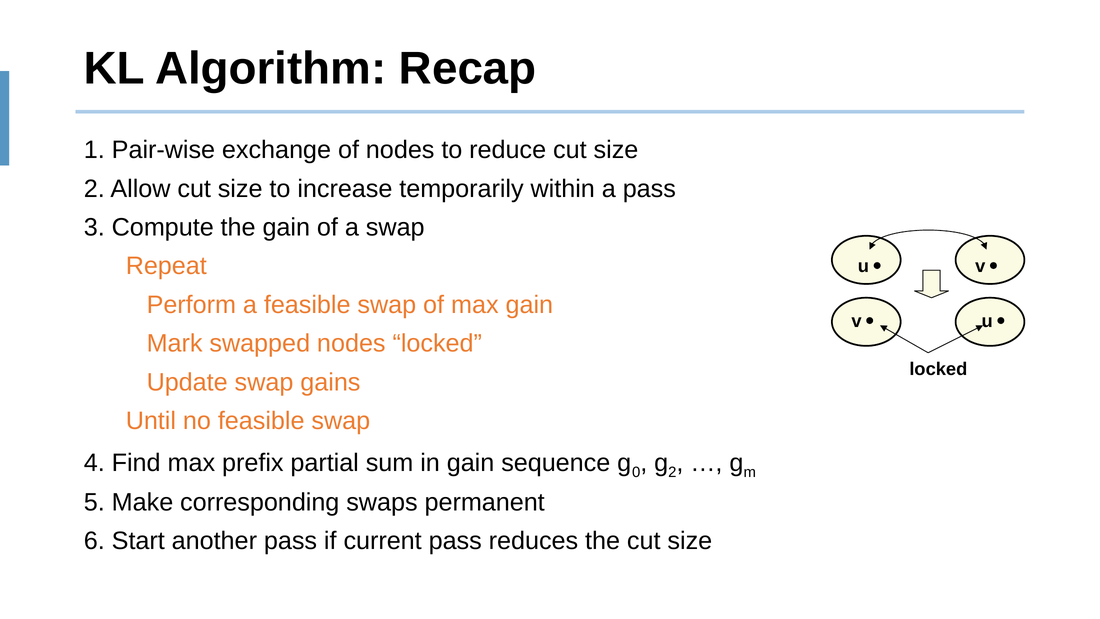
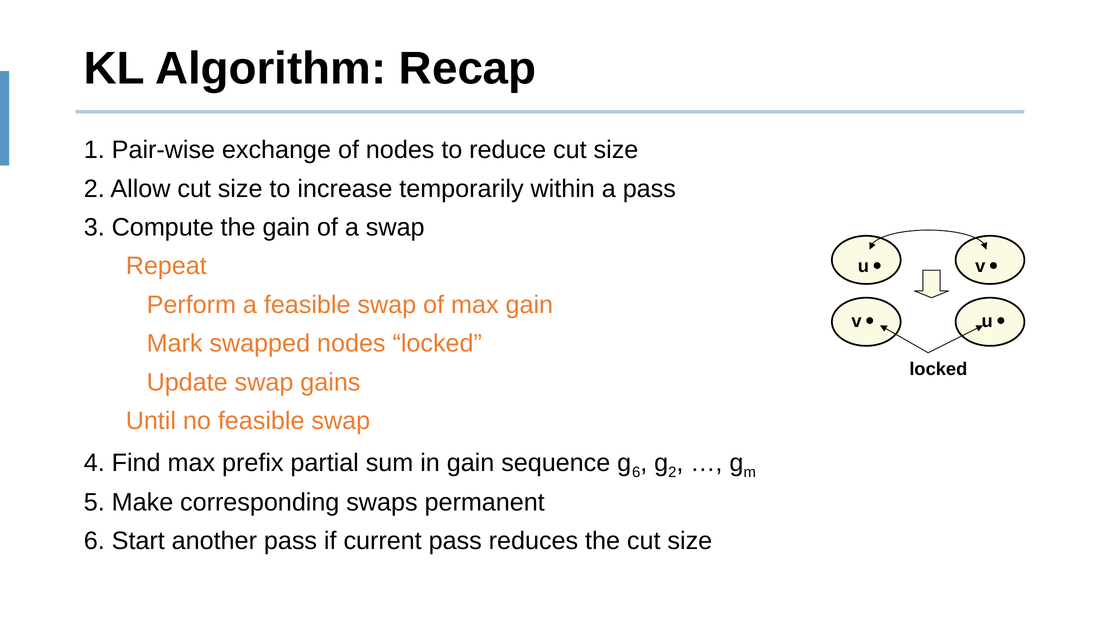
0: 0 -> 6 (636, 472)
